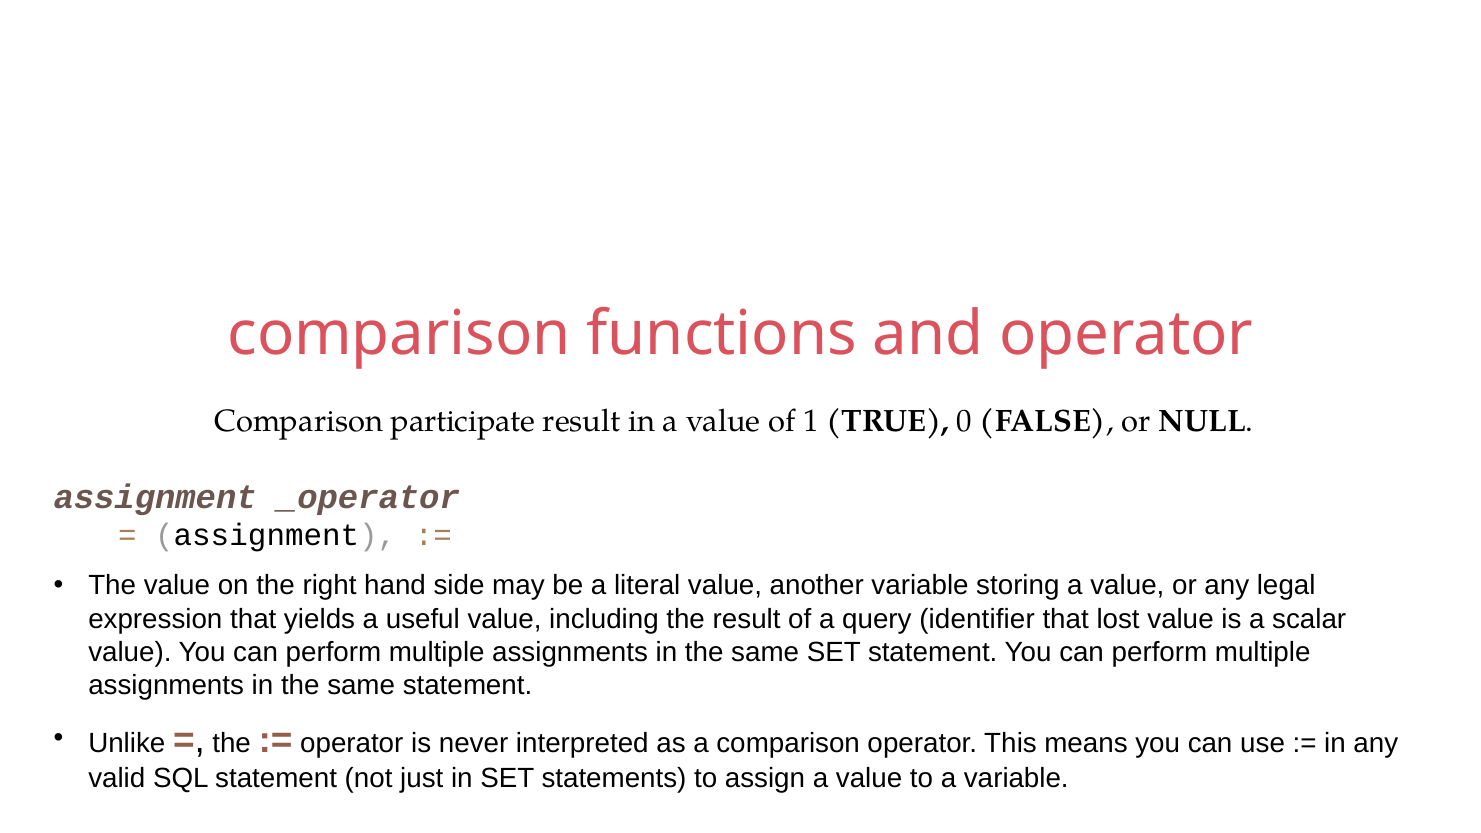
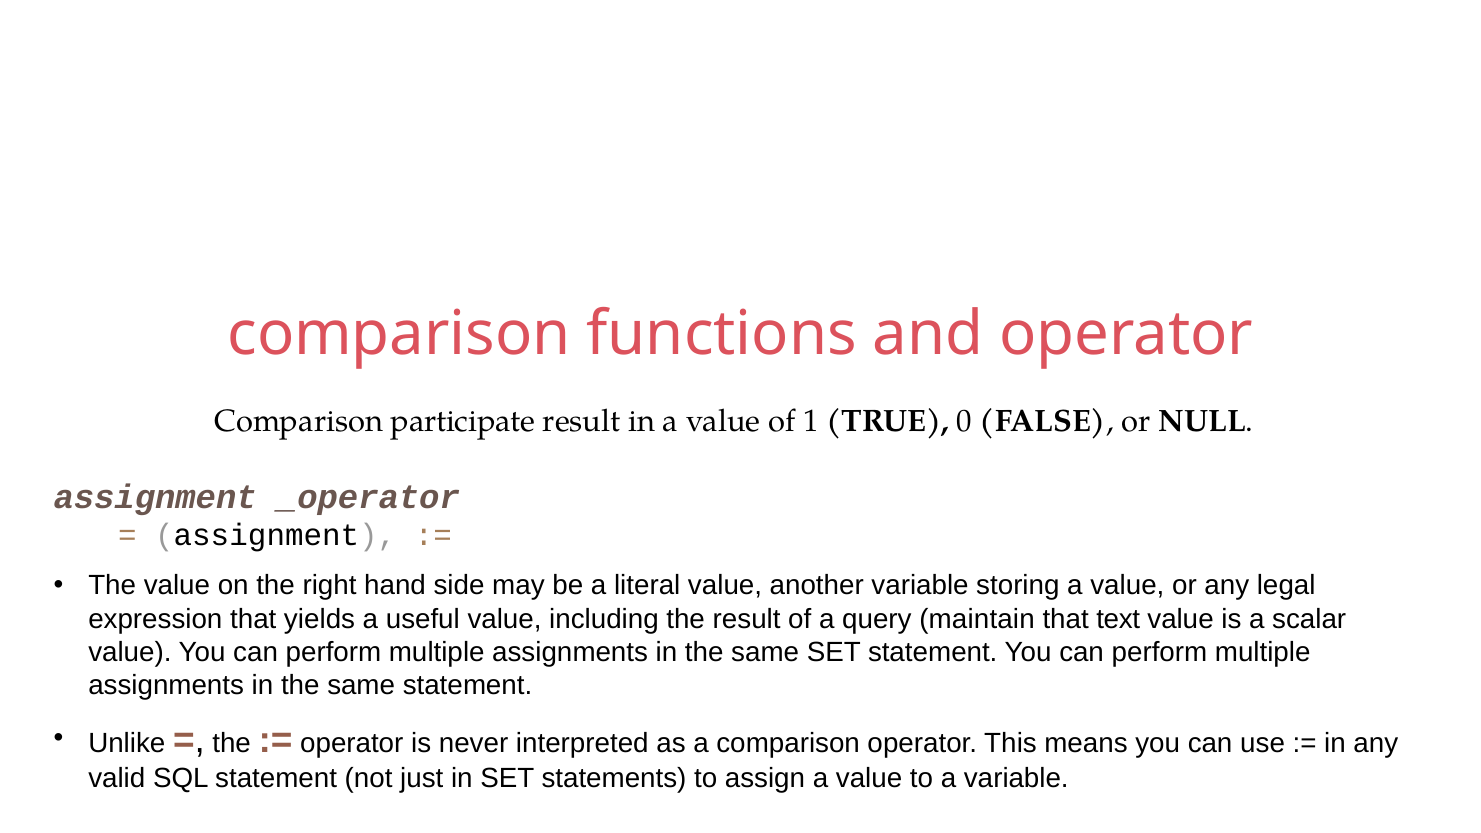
identifier: identifier -> maintain (977, 619)
lost: lost -> text (1118, 619)
